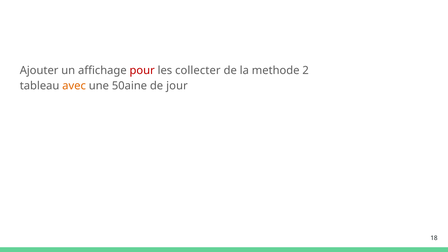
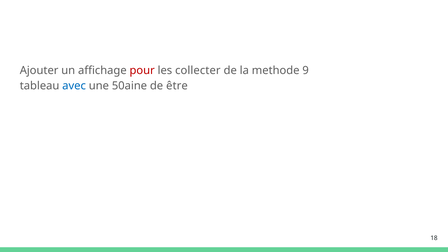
2: 2 -> 9 (306, 70)
avec colour: orange -> blue (74, 86)
jour: jour -> être (177, 86)
